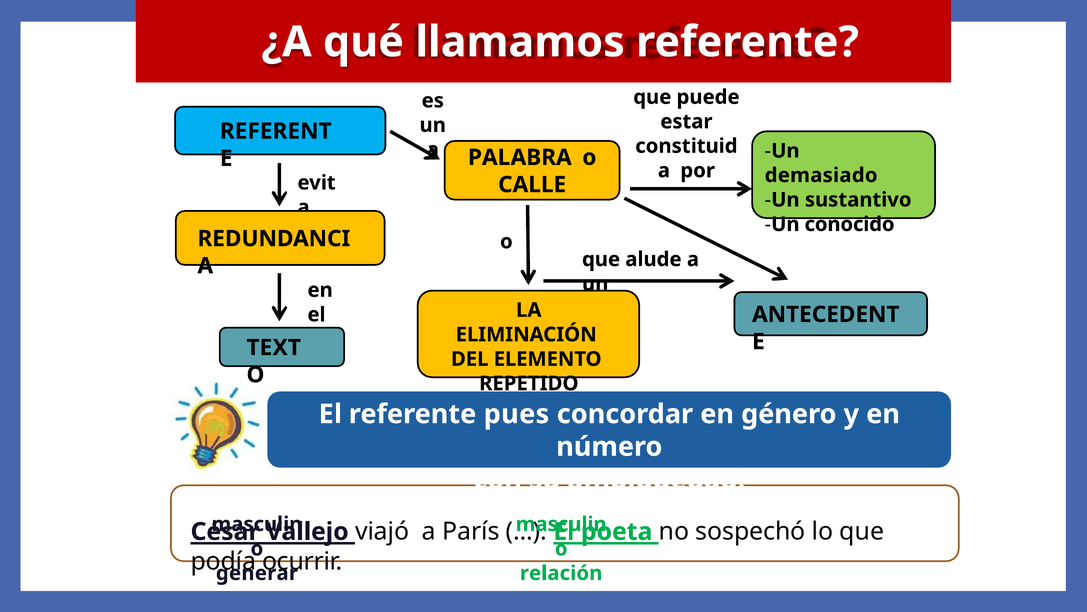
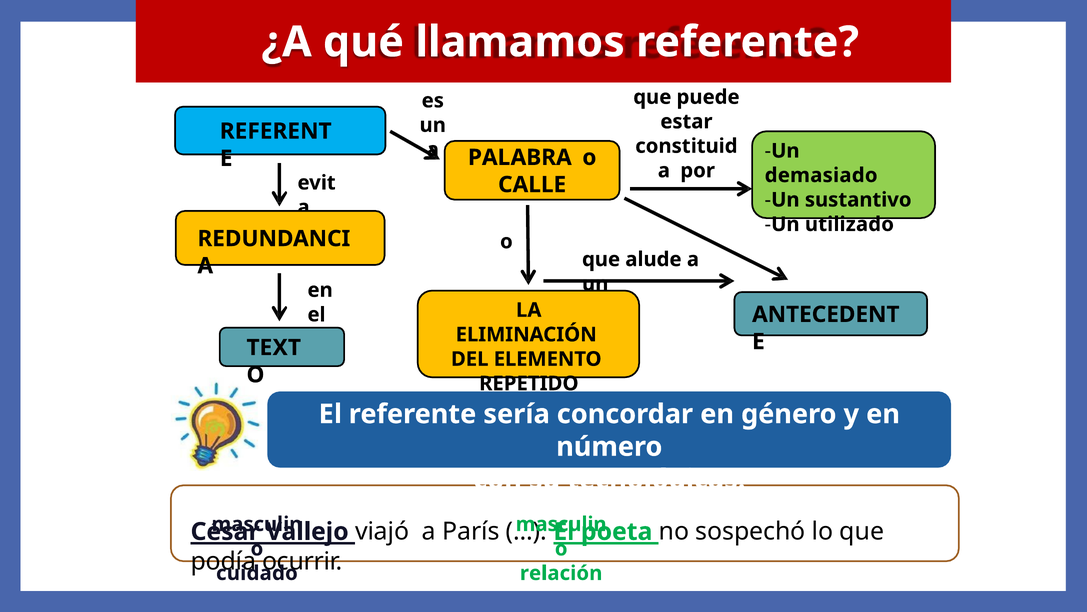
conocido: conocido -> utilizado (849, 224)
pues: pues -> sería (517, 414)
ambigüedad: ambigüedad -> tecnológicas (656, 479)
generar: generar -> cuidado (257, 573)
